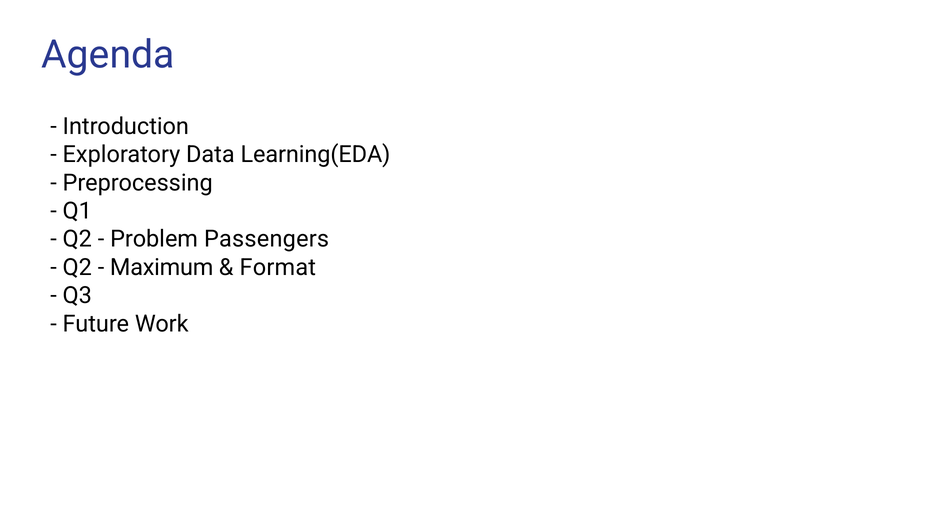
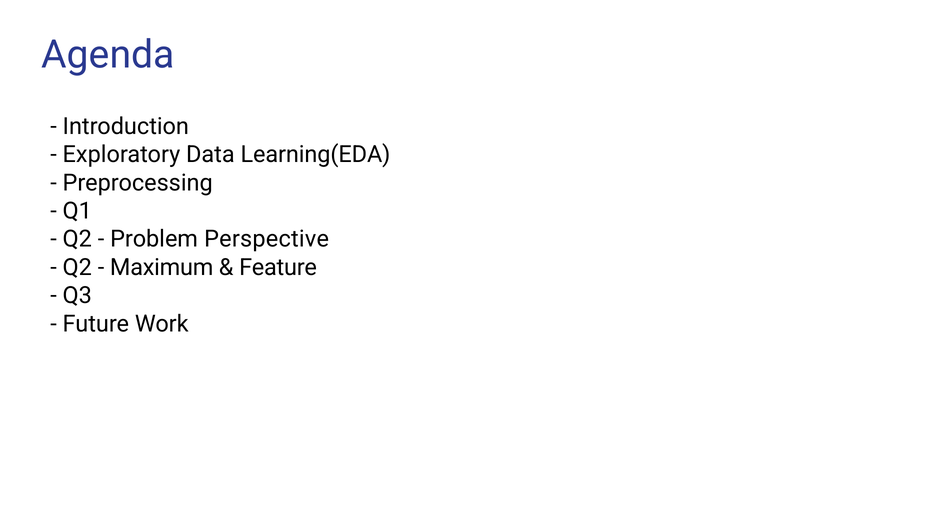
Passengers: Passengers -> Perspective (267, 239)
Format: Format -> Feature (278, 267)
